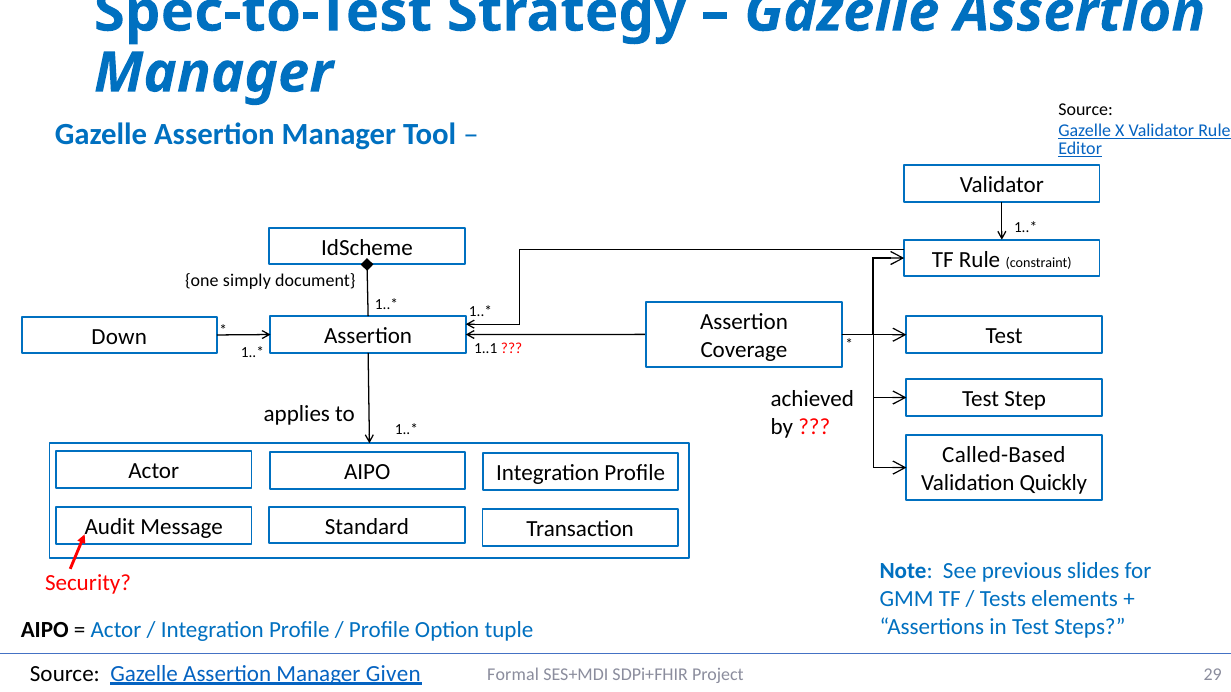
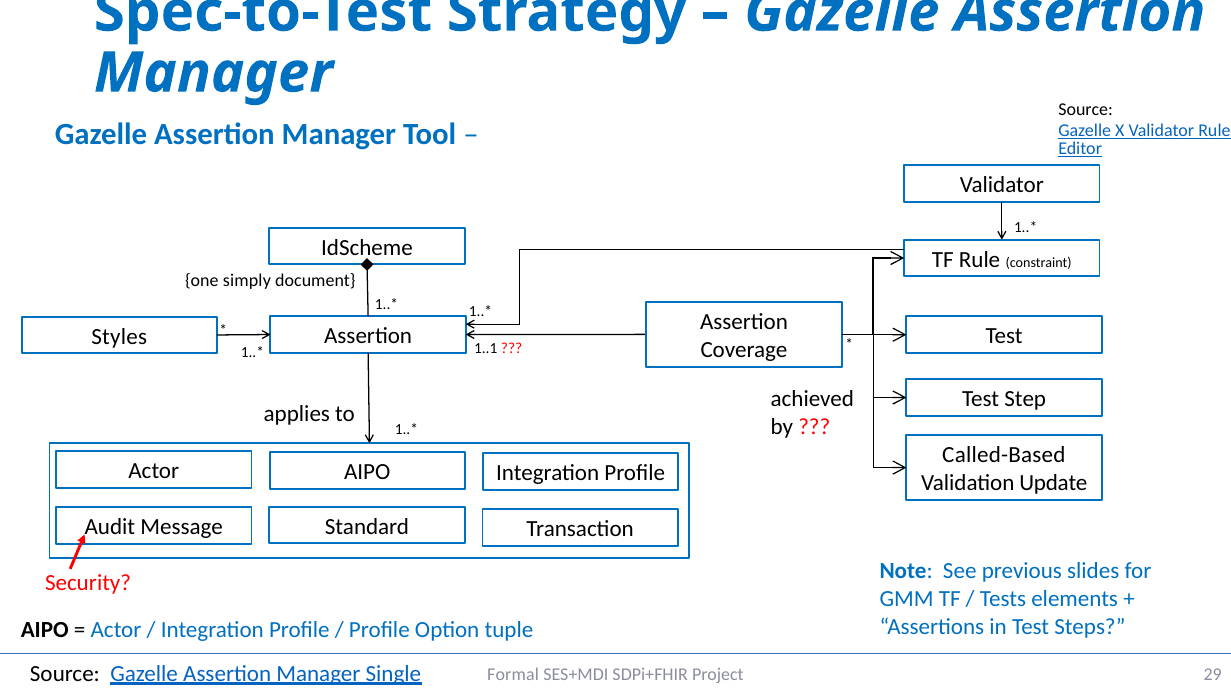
Down: Down -> Styles (119, 337)
Quickly: Quickly -> Update (1053, 483)
Given: Given -> Single (393, 674)
